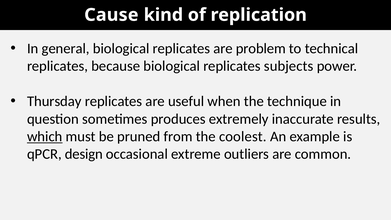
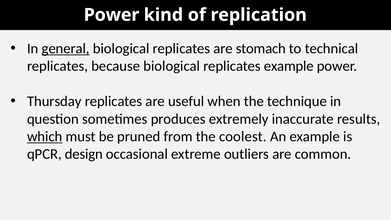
Cause: Cause -> Power (112, 15)
general underline: none -> present (66, 49)
problem: problem -> stomach (261, 49)
replicates subjects: subjects -> example (289, 66)
